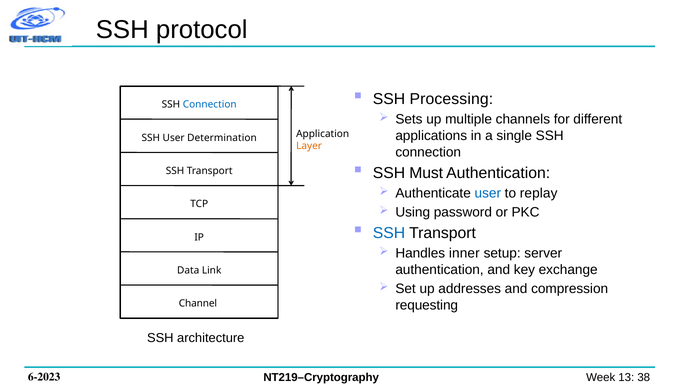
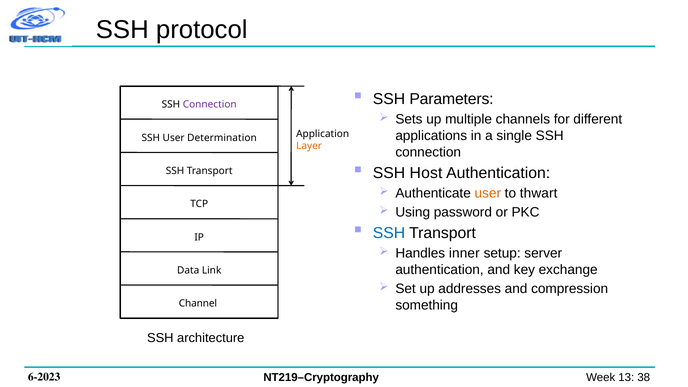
Processing: Processing -> Parameters (451, 99)
Connection colour: blue -> purple (210, 105)
Must: Must -> Host (426, 173)
user colour: blue -> orange (488, 193)
replay: replay -> thwart (539, 193)
requesting: requesting -> something (427, 305)
